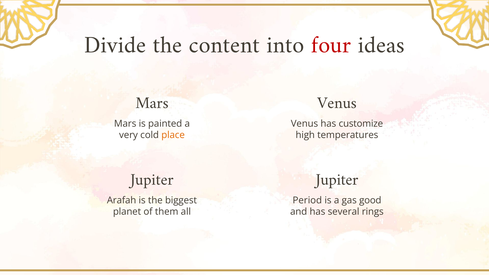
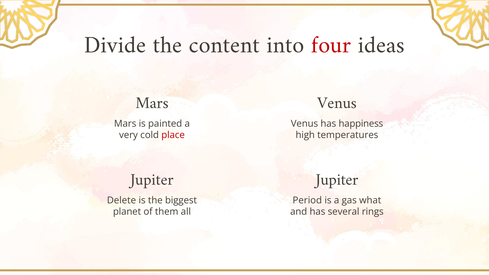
customize: customize -> happiness (361, 124)
place colour: orange -> red (173, 135)
Arafah: Arafah -> Delete (121, 200)
good: good -> what (370, 200)
